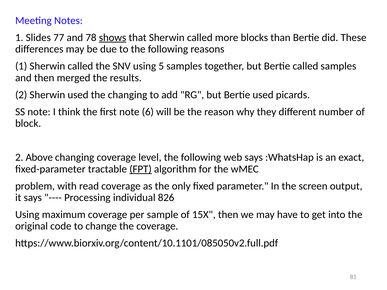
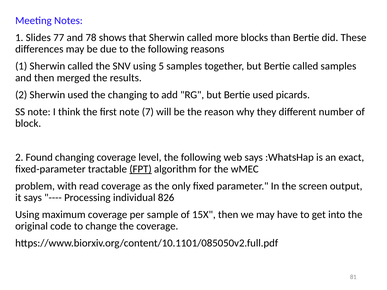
shows underline: present -> none (113, 38)
6: 6 -> 7 (148, 112)
Above: Above -> Found (39, 157)
